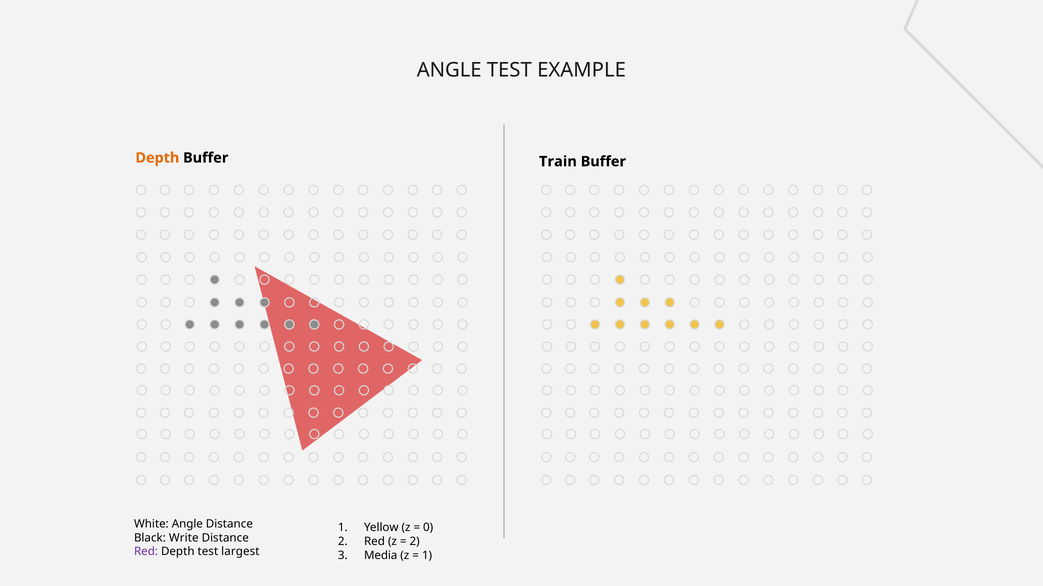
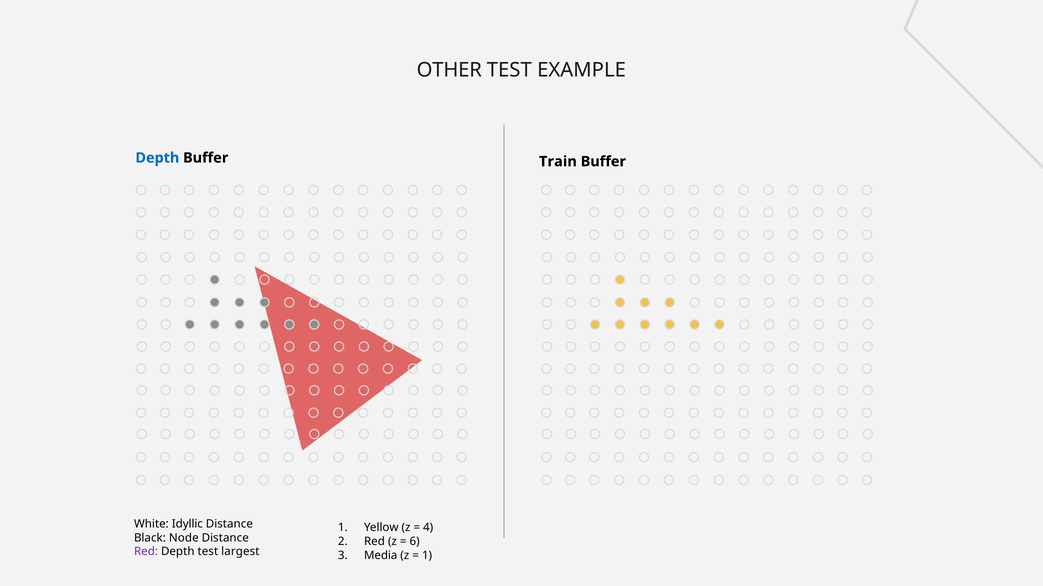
ANGLE: ANGLE -> OTHER (449, 70)
Depth colour: orange -> blue (157, 158)
White Angle: Angle -> Idyllic (187, 524)
0: 0 -> 4 (428, 528)
Write: Write -> Node (184, 538)
2: 2 -> 6 (415, 542)
